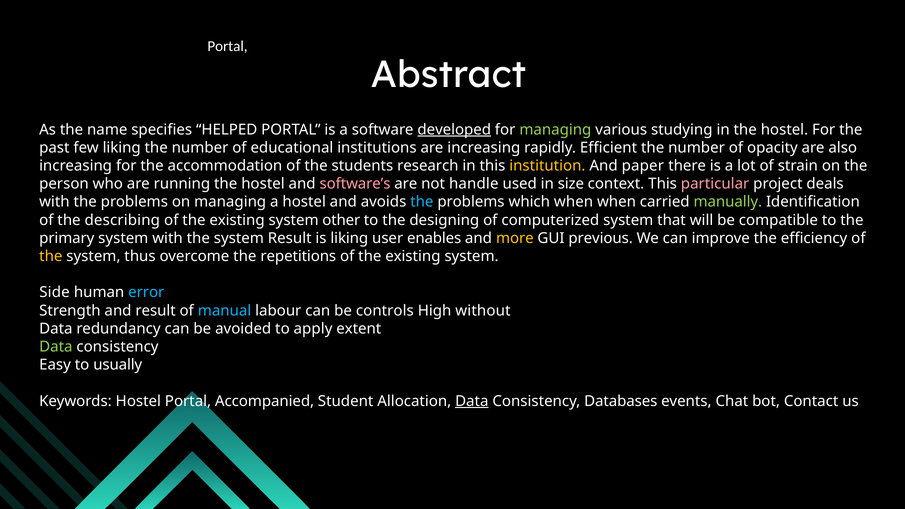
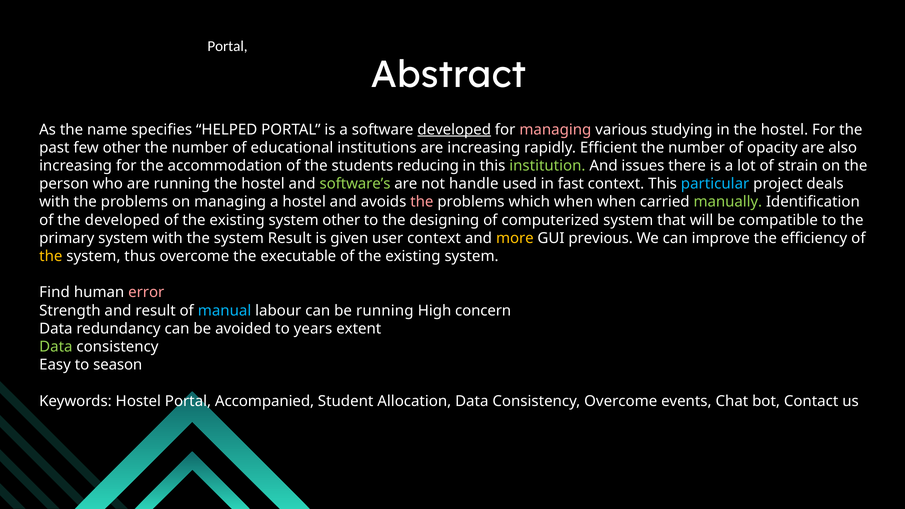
managing colour: light green -> pink (555, 130)
few liking: liking -> other (122, 148)
research: research -> reducing (428, 166)
institution colour: yellow -> light green (547, 166)
paper: paper -> issues (643, 166)
software’s colour: pink -> light green (355, 184)
size: size -> fast (571, 184)
particular colour: pink -> light blue (715, 184)
the colour: light blue -> pink (422, 202)
the describing: describing -> developed (122, 220)
is liking: liking -> given (349, 238)
user enables: enables -> context (434, 238)
repetitions: repetitions -> executable (298, 256)
Side: Side -> Find (55, 293)
error colour: light blue -> pink (146, 293)
be controls: controls -> running (385, 311)
without: without -> concern (483, 311)
apply: apply -> years (313, 329)
usually: usually -> season (118, 365)
Data underline: present -> none (472, 401)
Consistency Databases: Databases -> Overcome (621, 401)
